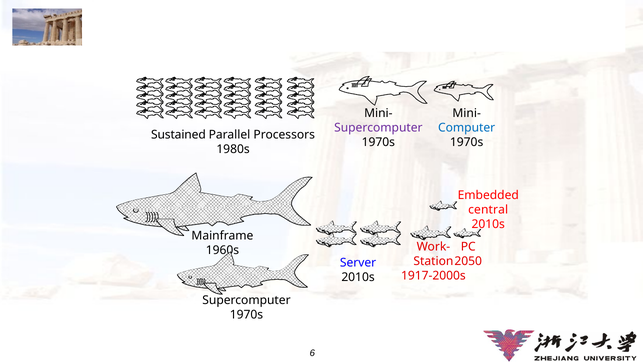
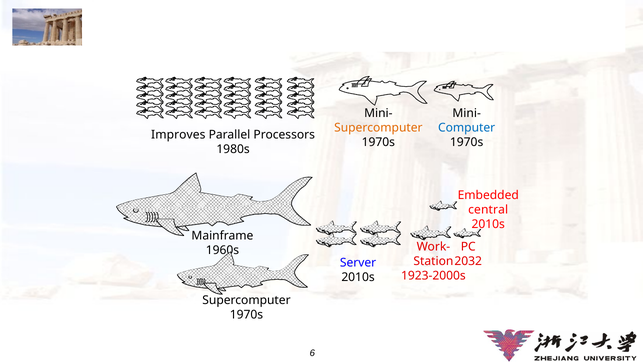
Supercomputer colour: purple -> orange (378, 128)
Sustained: Sustained -> Improves (178, 134)
2050: 2050 -> 2032 (468, 261)
1917-2000s: 1917-2000s -> 1923-2000s (433, 276)
